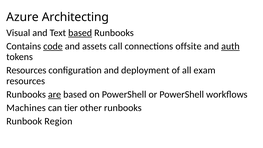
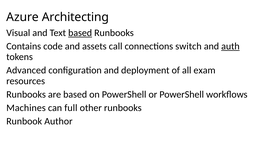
code underline: present -> none (53, 46)
offsite: offsite -> switch (188, 46)
Resources: Resources -> Advanced (26, 70)
are underline: present -> none (55, 94)
tier: tier -> full (71, 108)
Region: Region -> Author (58, 121)
